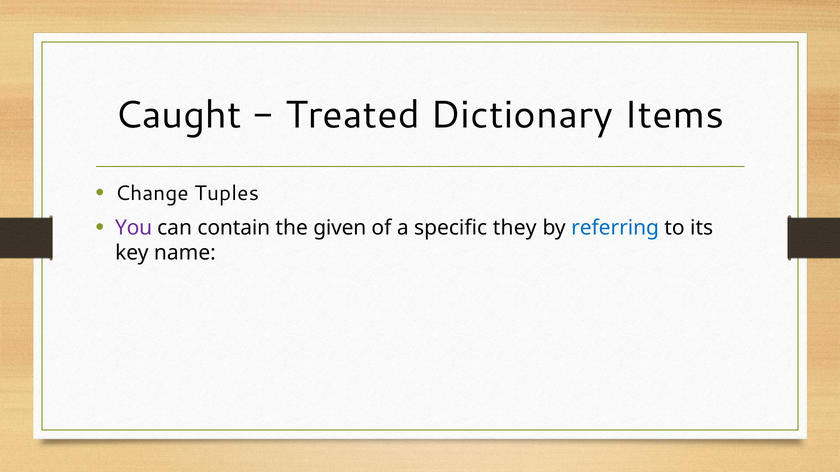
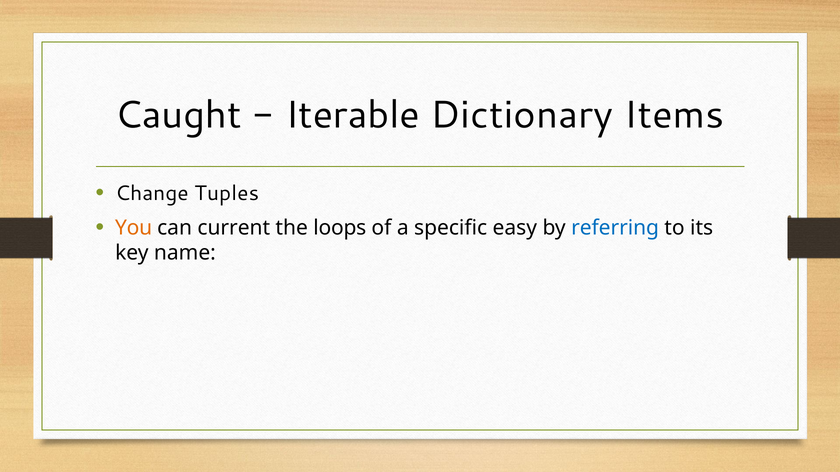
Treated: Treated -> Iterable (353, 115)
You colour: purple -> orange (134, 228)
contain: contain -> current (234, 228)
given: given -> loops (340, 228)
they: they -> easy (515, 228)
